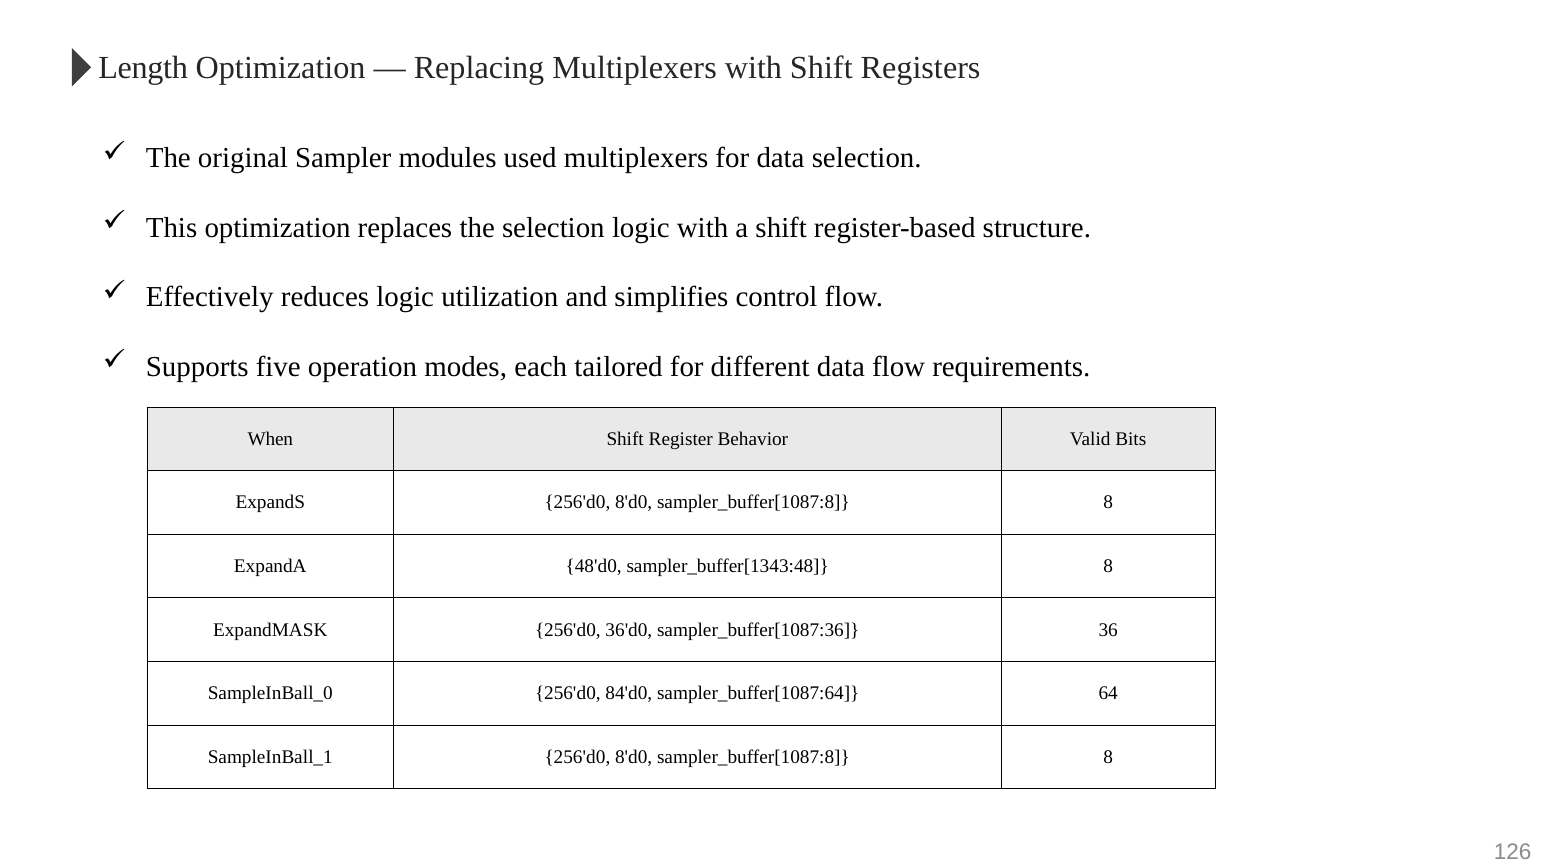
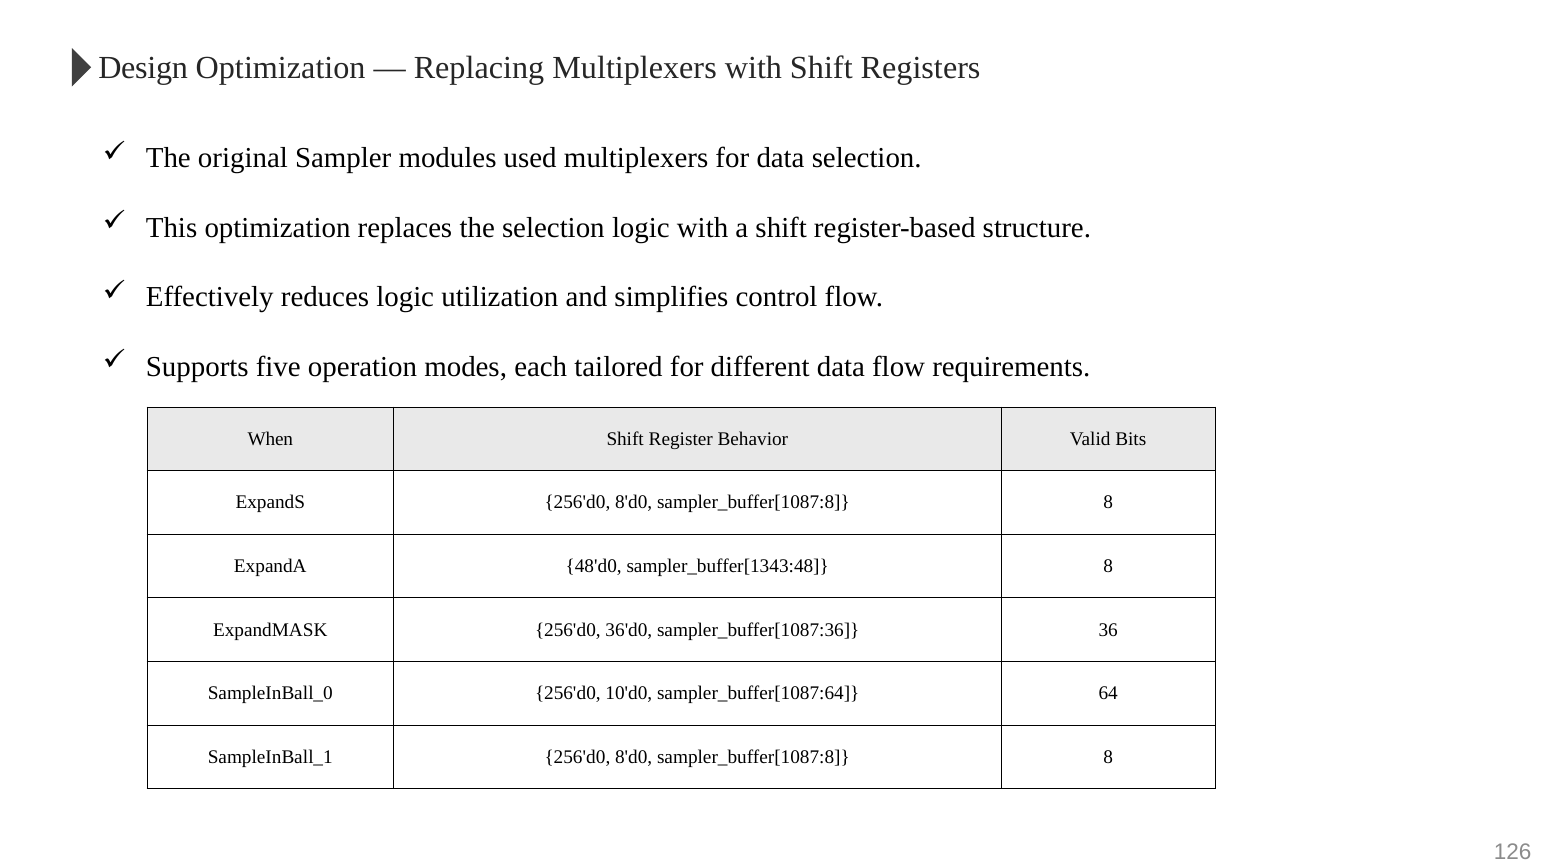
Length: Length -> Design (143, 68)
84'd0: 84'd0 -> 10'd0 (629, 693)
